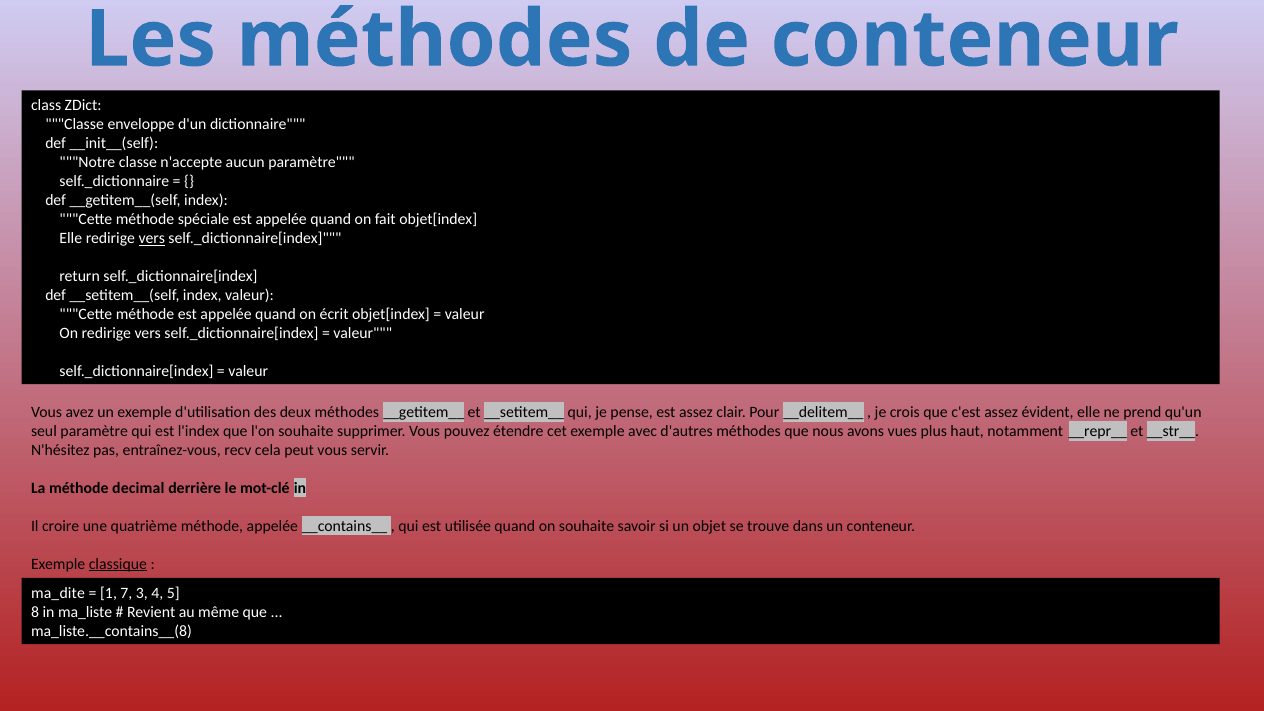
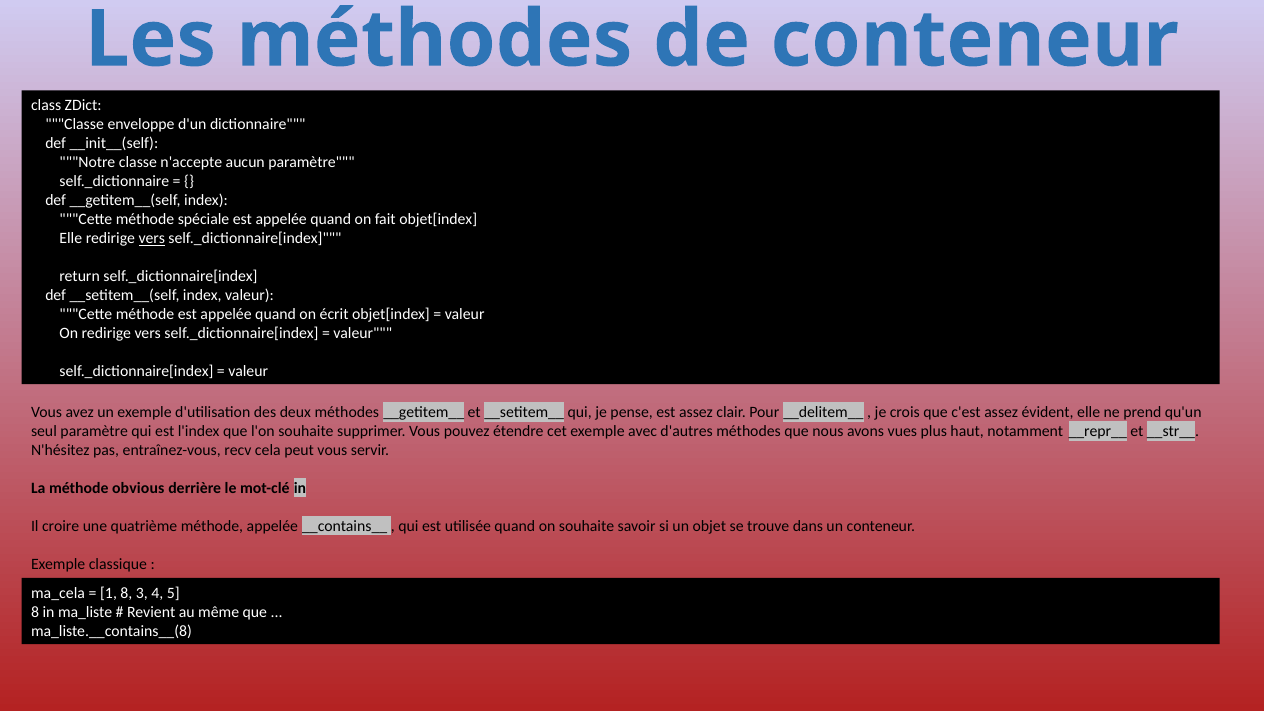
decimal: decimal -> obvious (138, 488)
classique underline: present -> none (118, 564)
ma_dite: ma_dite -> ma_cela (58, 593)
1 7: 7 -> 8 (126, 593)
